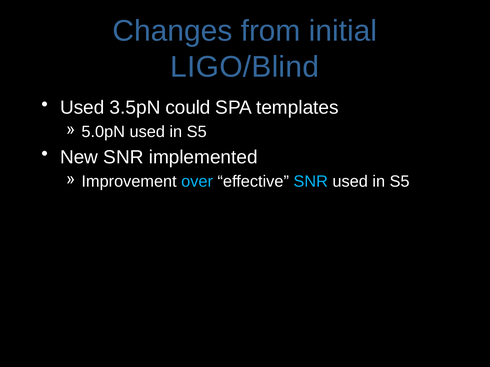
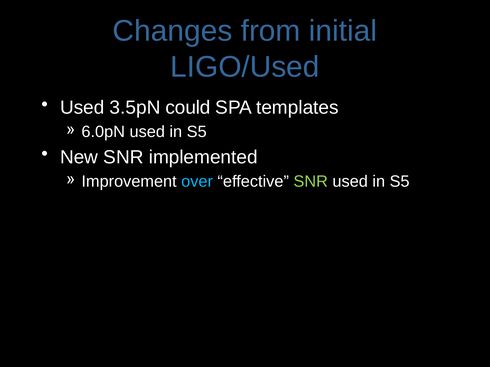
LIGO/Blind: LIGO/Blind -> LIGO/Used (245, 67)
5.0pN: 5.0pN -> 6.0pN (103, 132)
SNR colour: light blue -> light green (311, 182)
